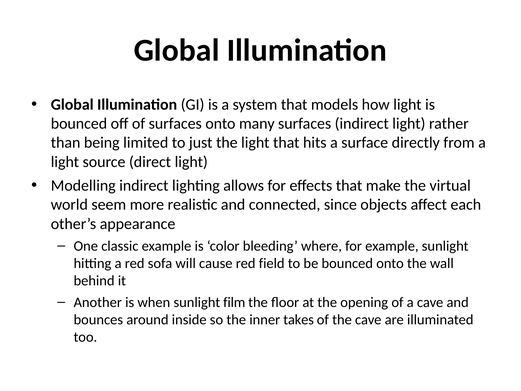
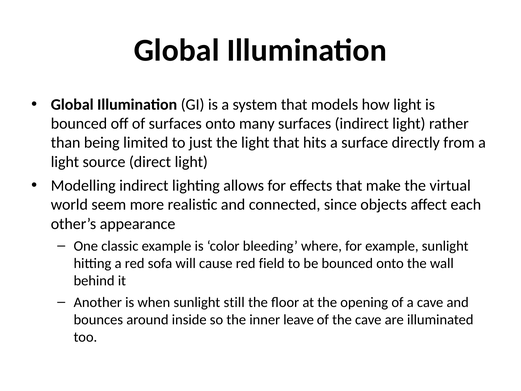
film: film -> still (234, 302)
takes: takes -> leave (299, 319)
